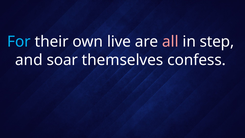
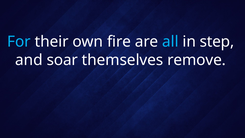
live: live -> fire (119, 42)
all colour: pink -> light blue (170, 42)
confess: confess -> remove (197, 60)
